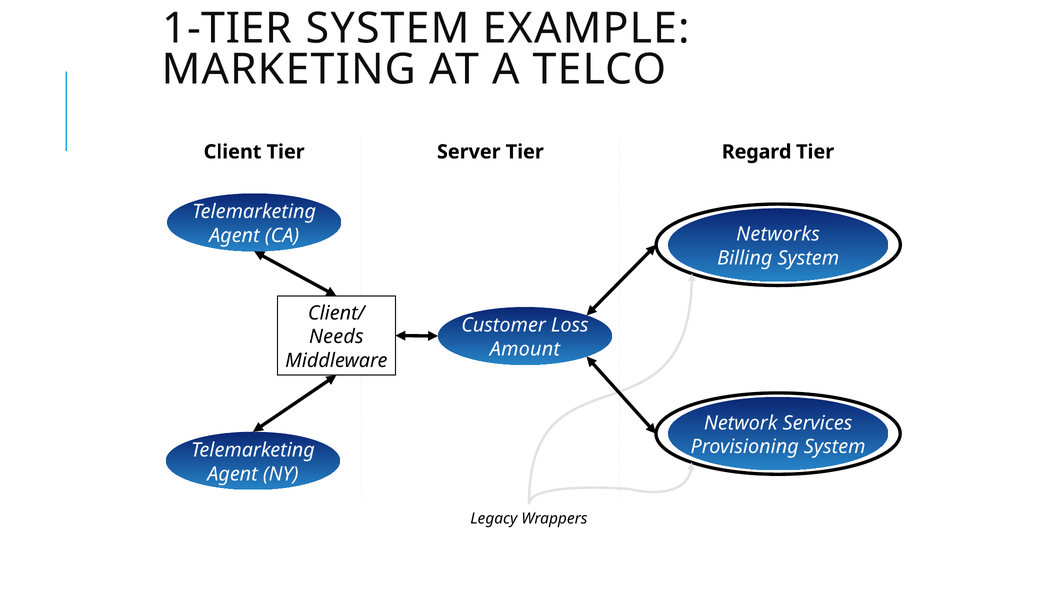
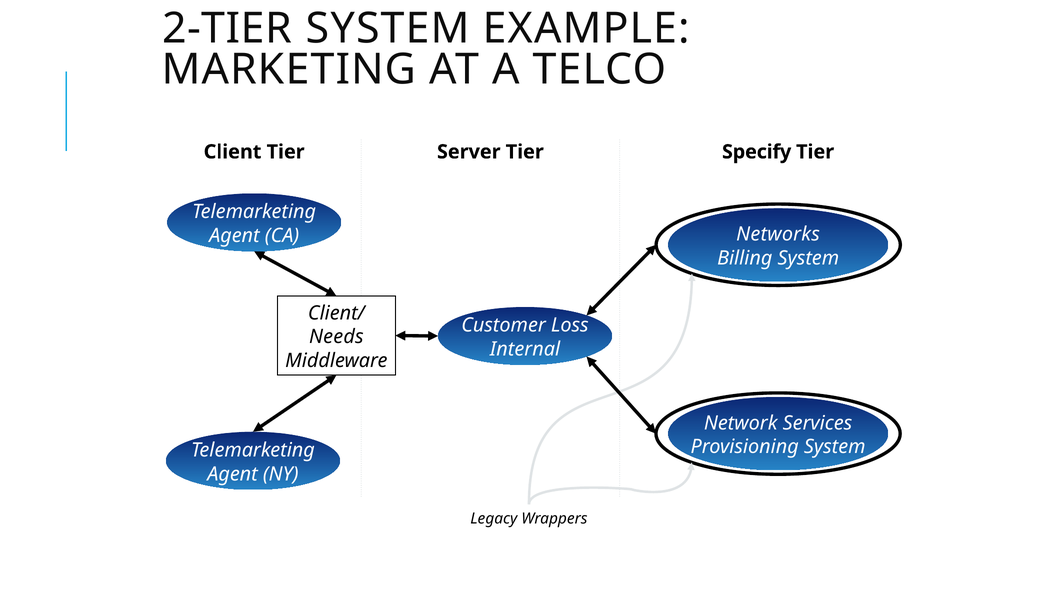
1-TIER: 1-TIER -> 2-TIER (227, 28)
Regard: Regard -> Specify (757, 152)
Amount: Amount -> Internal (525, 349)
